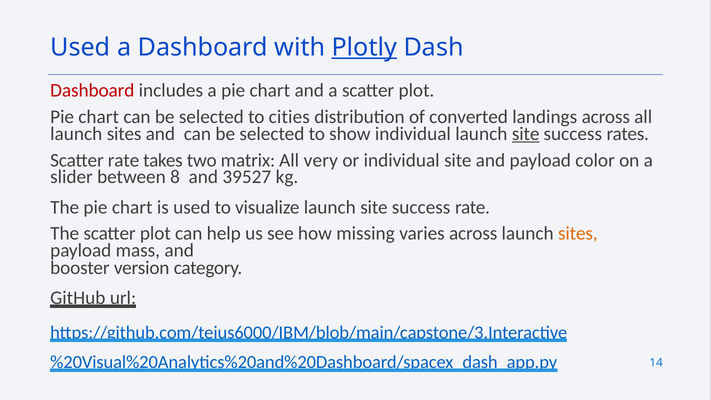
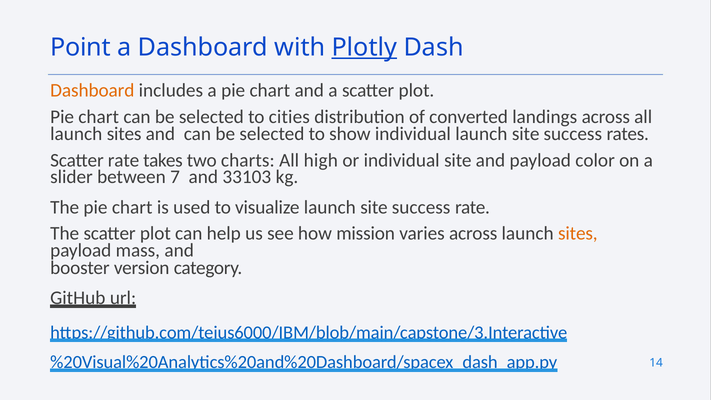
Used: Used -> Point (80, 47)
Dashboard colour: red -> orange (92, 90)
site underline: present -> none (526, 134)
matrix: matrix -> charts (248, 160)
very: very -> high (321, 160)
8: 8 -> 7 (175, 177)
39527: 39527 -> 33103 (247, 177)
missing: missing -> mission (366, 233)
